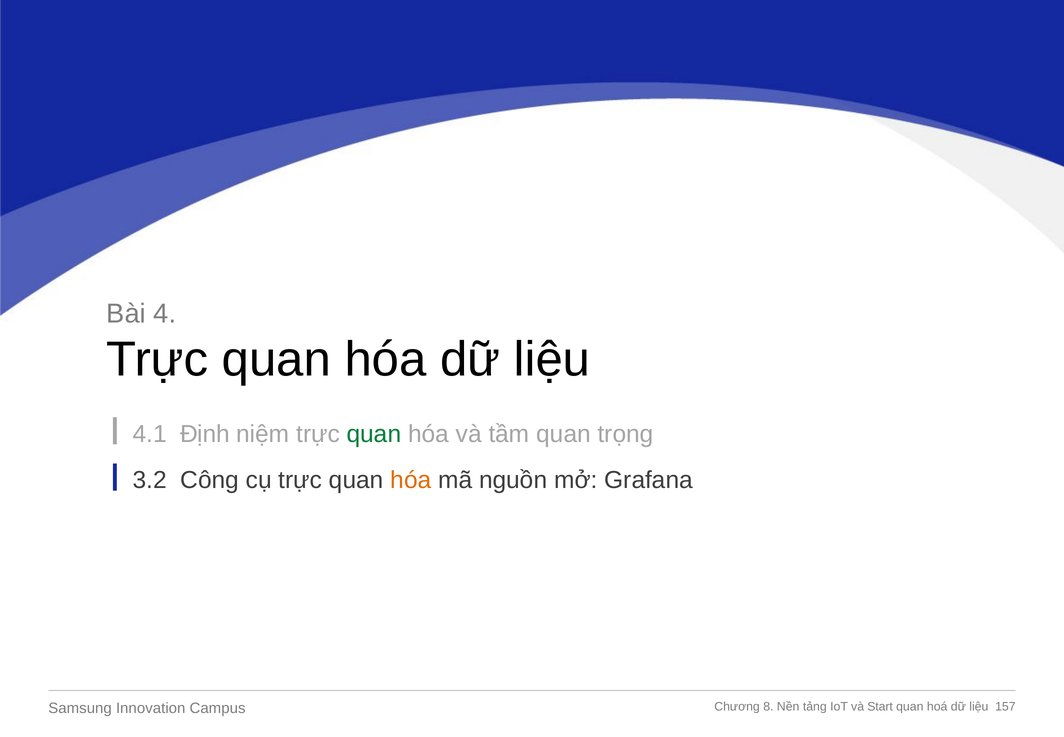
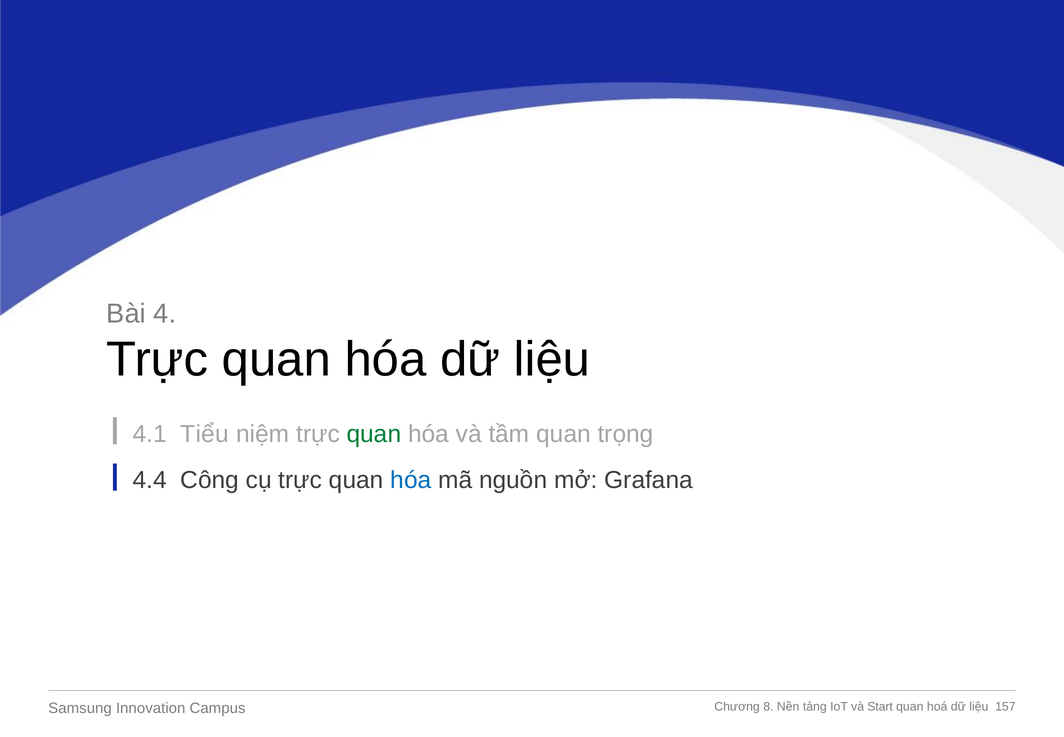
Định: Định -> Tiểu (205, 434)
3.2: 3.2 -> 4.4 (150, 480)
hóa colour: orange -> blue (411, 480)
